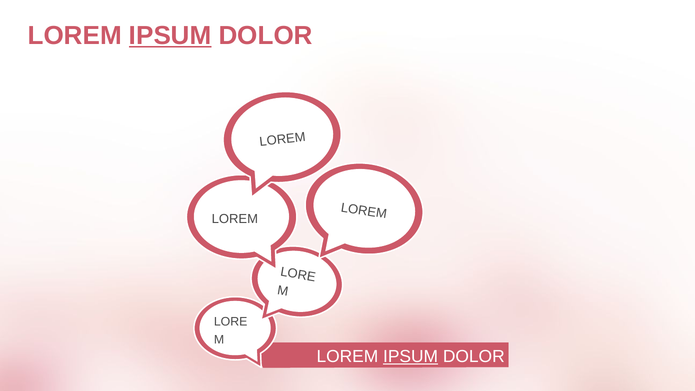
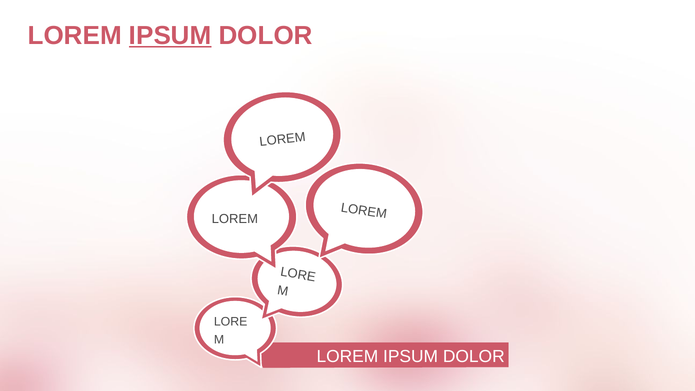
IPSUM underline: present -> none (411, 356)
